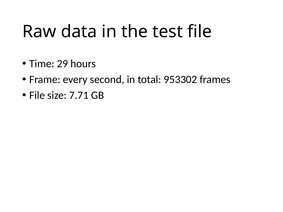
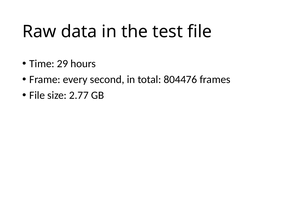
953302: 953302 -> 804476 (180, 80)
7.71: 7.71 -> 2.77 (79, 95)
